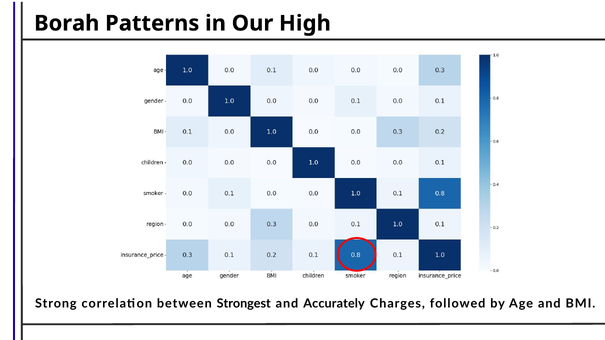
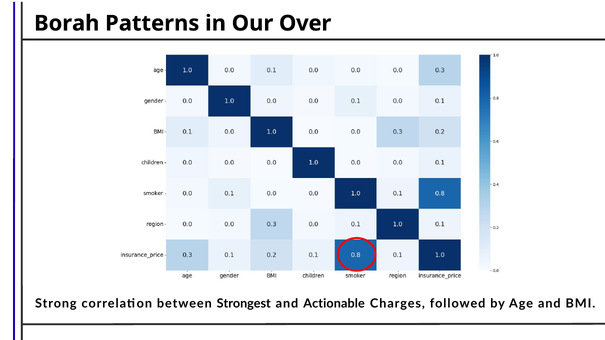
High: High -> Over (305, 23)
Accurately: Accurately -> Actionable (334, 304)
